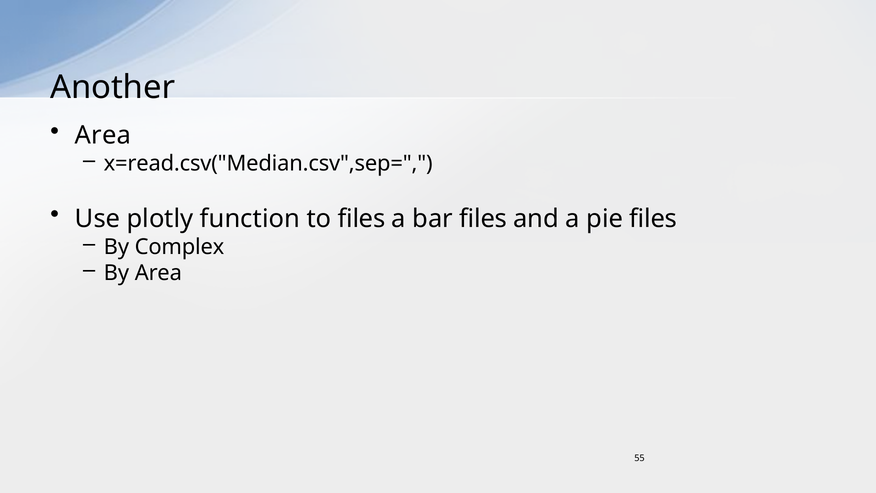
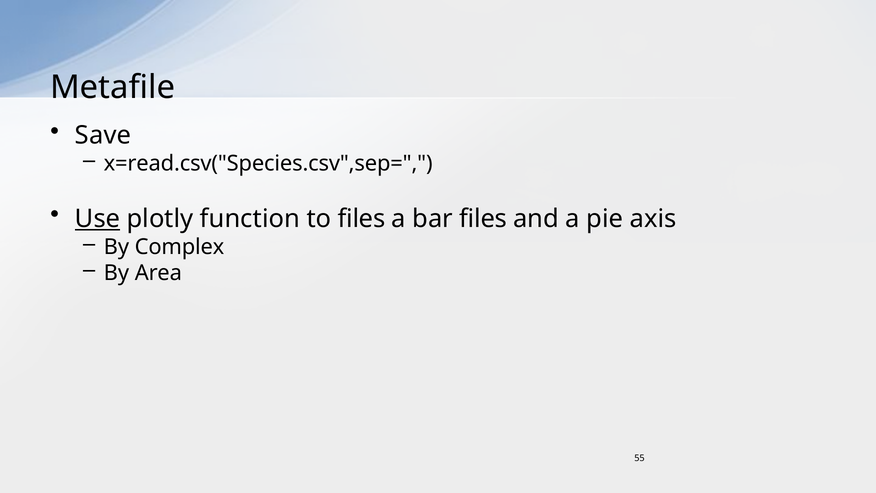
Another: Another -> Metafile (113, 87)
Area: Area -> Save (103, 135)
x=read.csv("Median.csv",sep=: x=read.csv("Median.csv",sep= -> x=read.csv("Species.csv",sep= (268, 164)
Use underline: none -> present (98, 219)
pie files: files -> axis (653, 219)
